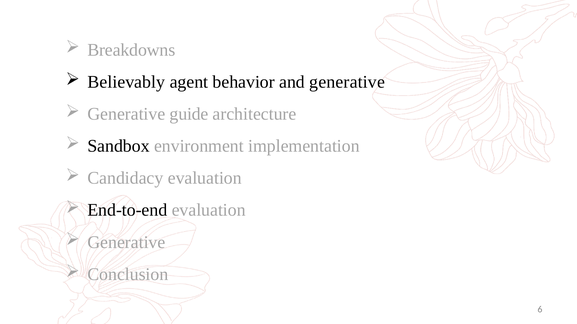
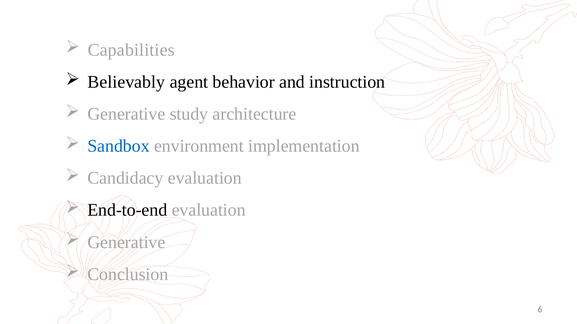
Breakdowns: Breakdowns -> Capabilities (131, 50)
and generative: generative -> instruction (347, 82)
guide: guide -> study (189, 114)
Sandbox colour: black -> blue (119, 146)
